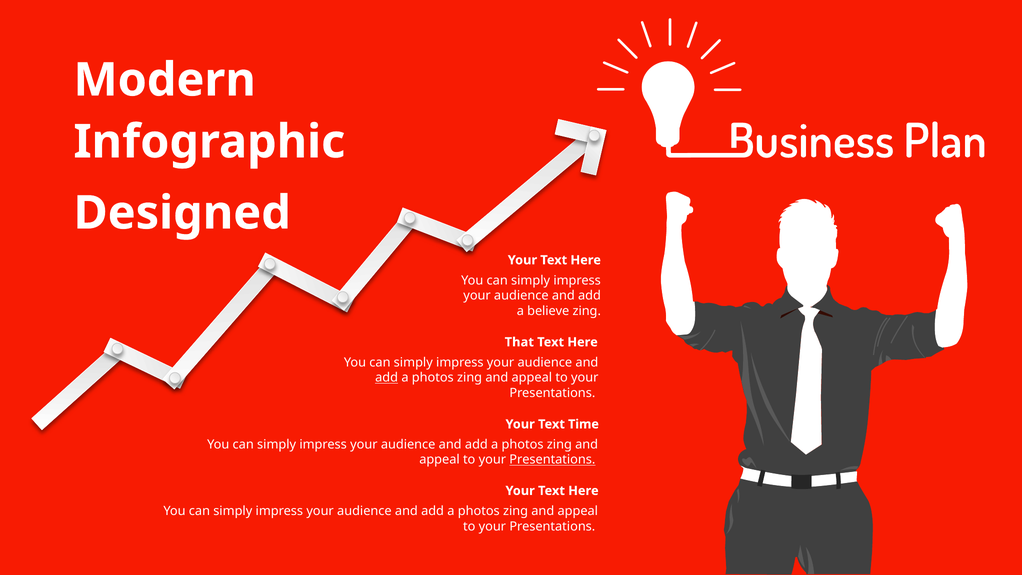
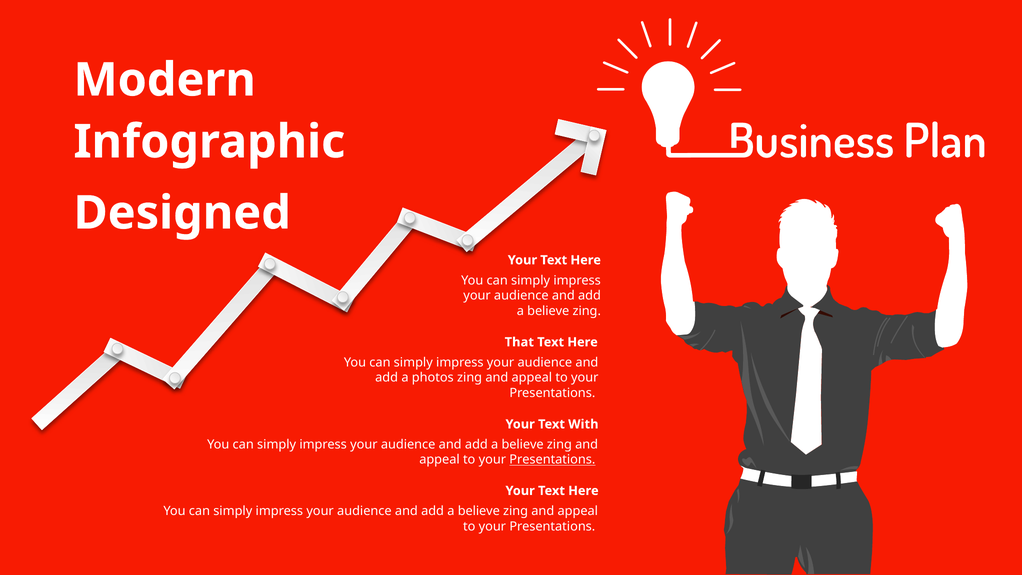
add underline: present -> none (387, 378)
Time: Time -> With (583, 424)
photos: photos -> believe (523, 444)
photos: photos -> believe (479, 511)
